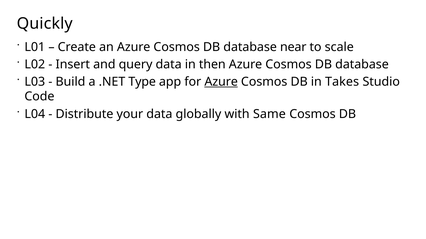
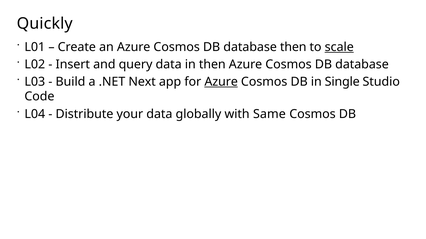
database near: near -> then (293, 47)
scale underline: none -> present (339, 47)
Type: Type -> Next (142, 82)
Takes: Takes -> Single (342, 82)
